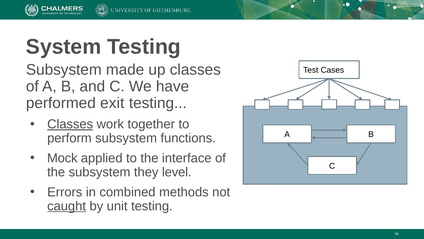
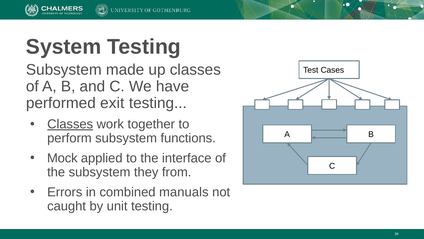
level: level -> from (177, 172)
methods: methods -> manuals (184, 192)
caught underline: present -> none (67, 206)
